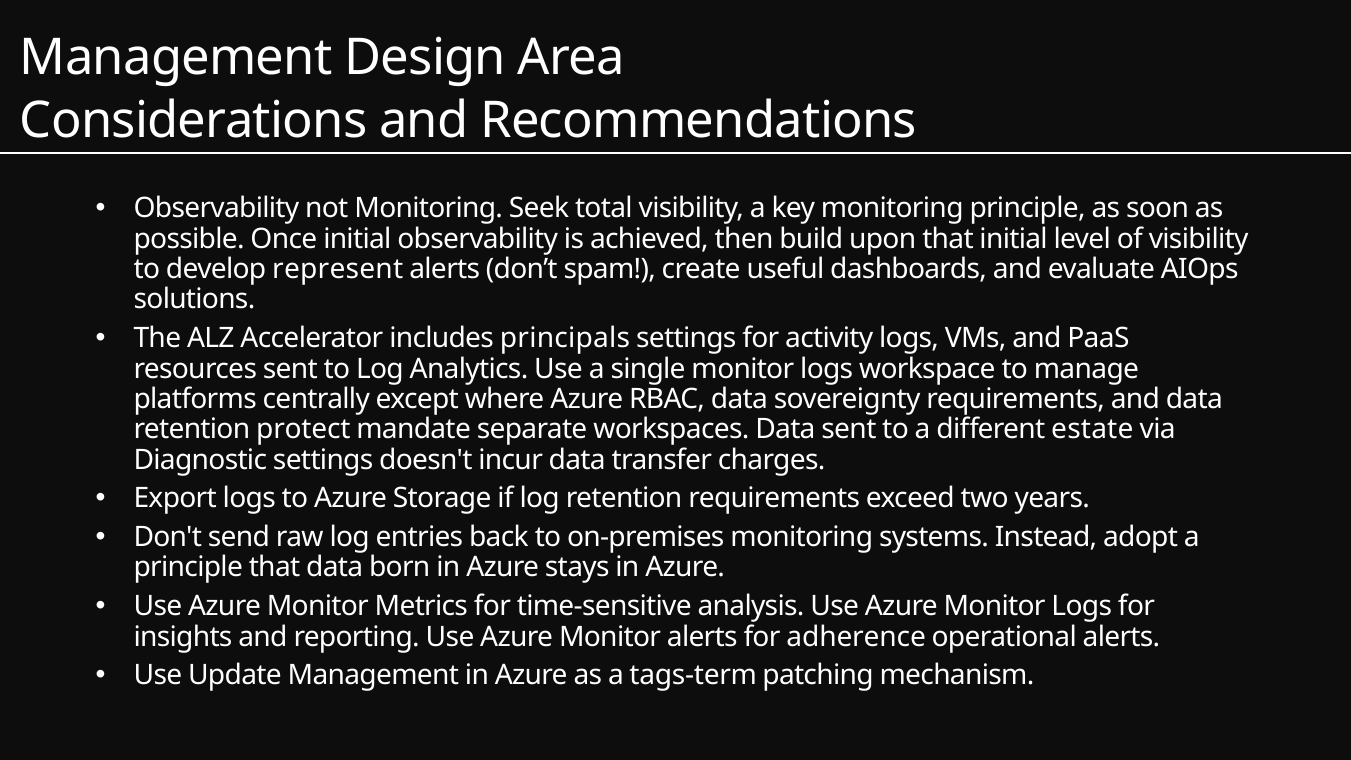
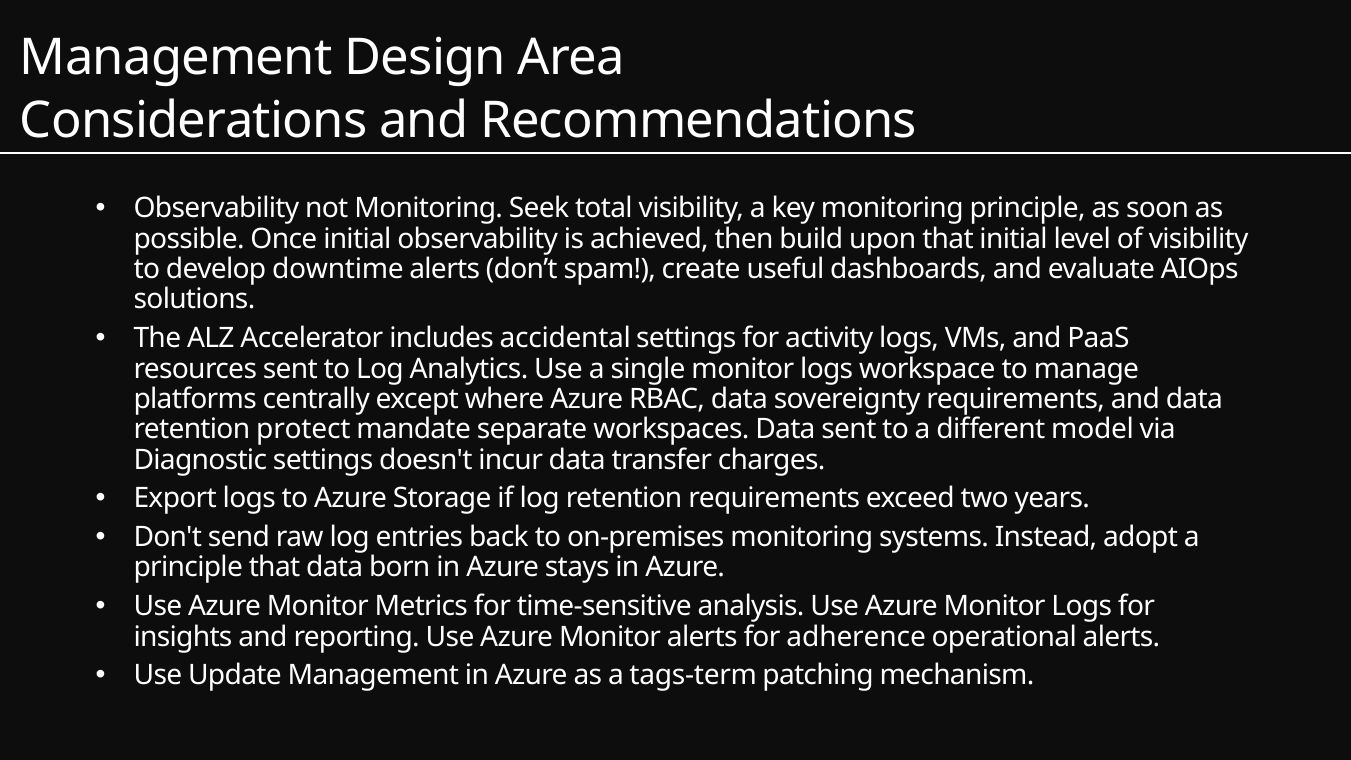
represent: represent -> downtime (338, 269)
principals: principals -> accidental (565, 338)
estate: estate -> model (1093, 430)
